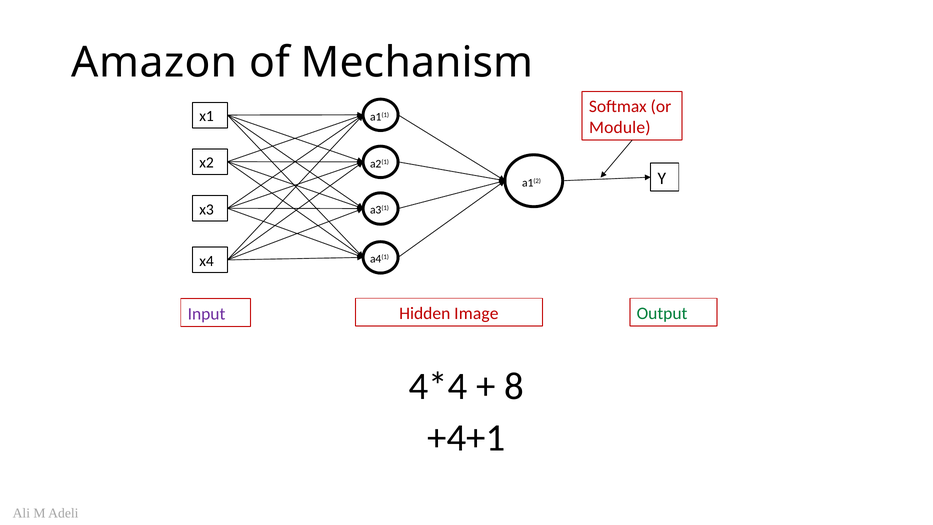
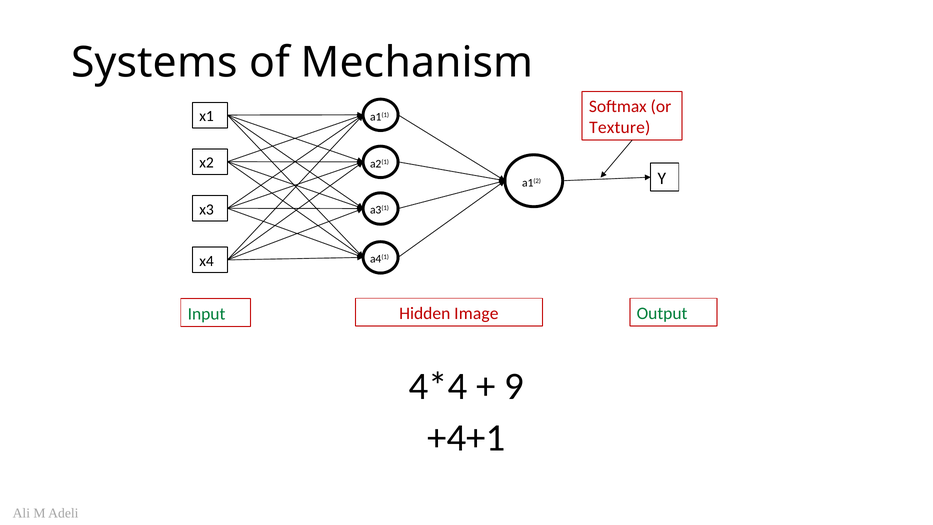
Amazon: Amazon -> Systems (155, 63)
Module: Module -> Texture (620, 127)
Input colour: purple -> green (207, 314)
8: 8 -> 9 (514, 386)
